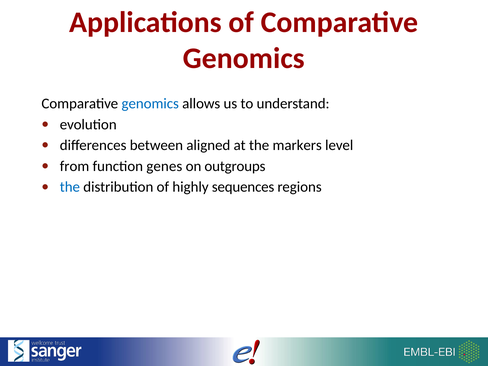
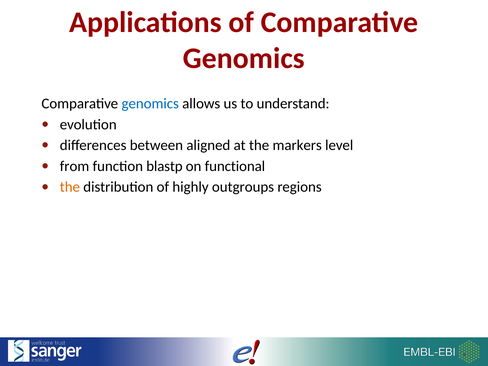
genes: genes -> blastp (164, 166)
outgroups: outgroups -> functional (235, 166)
the colour: blue -> orange (70, 187)
sequences: sequences -> outgroups (243, 187)
